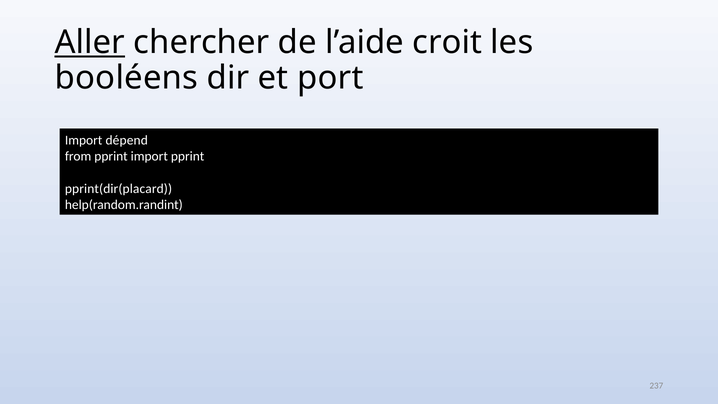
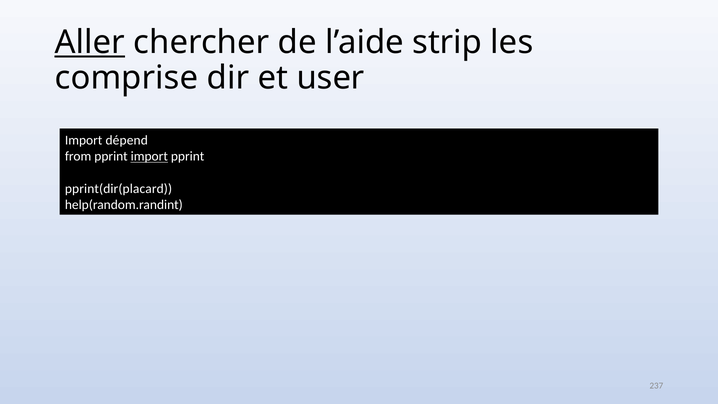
croit: croit -> strip (447, 43)
booléens: booléens -> comprise (127, 78)
port: port -> user (331, 78)
import underline: none -> present (149, 156)
